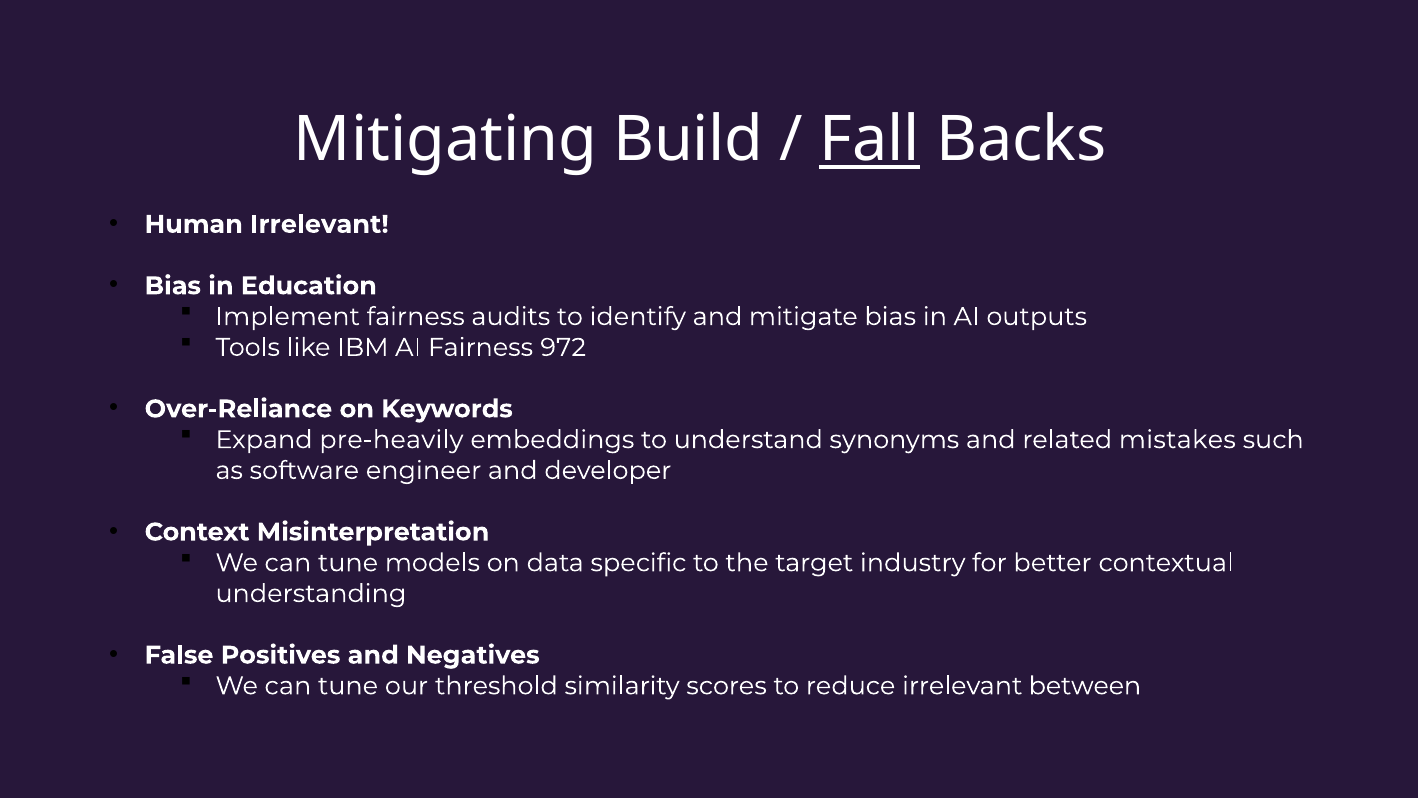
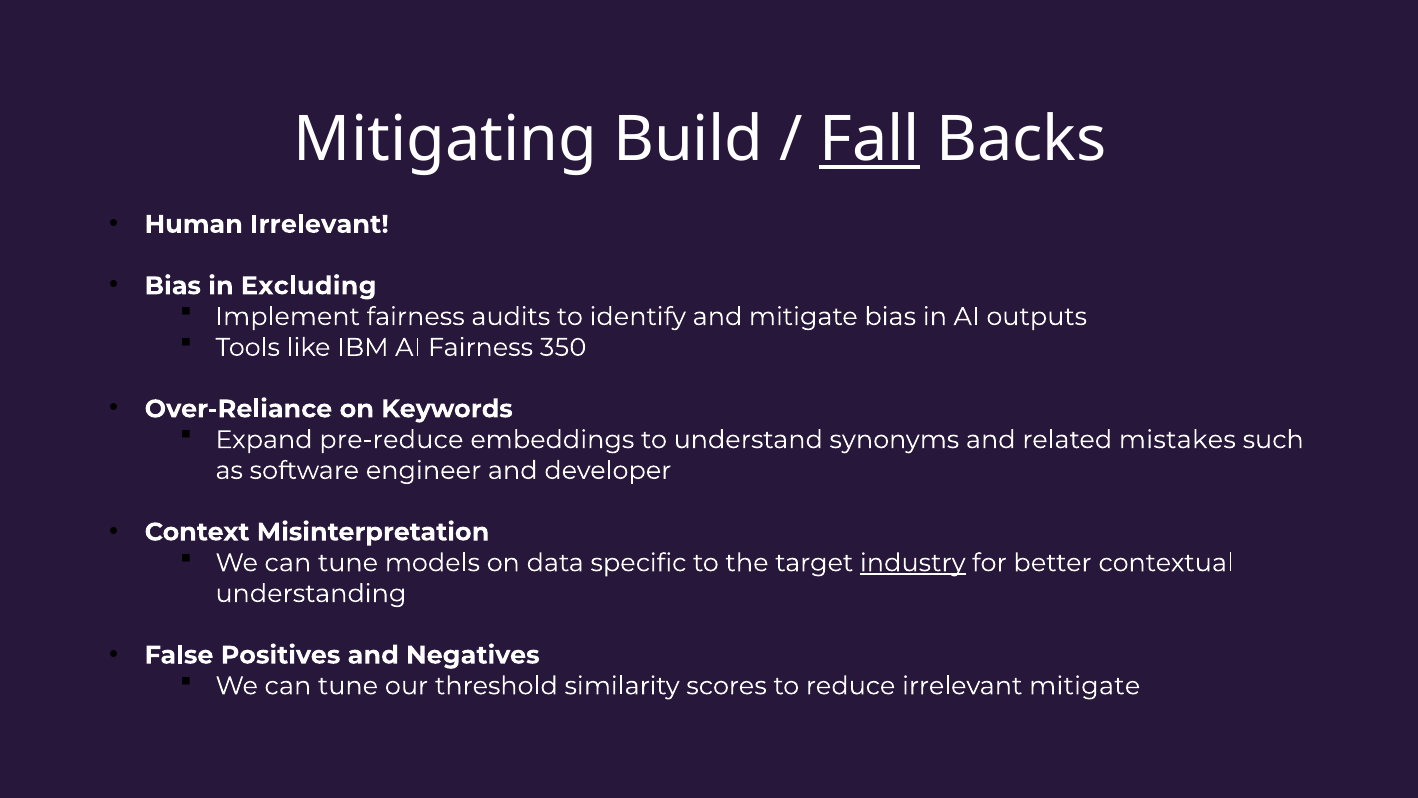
Education: Education -> Excluding (309, 286)
972: 972 -> 350 (563, 347)
pre-heavily: pre-heavily -> pre-reduce (391, 440)
industry underline: none -> present (913, 563)
irrelevant between: between -> mitigate (1085, 686)
